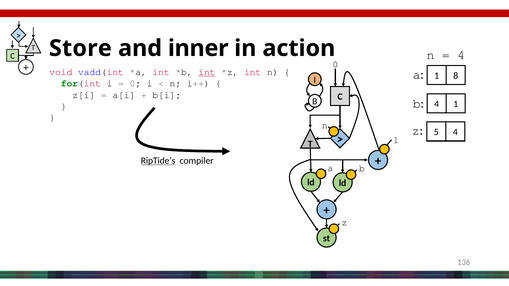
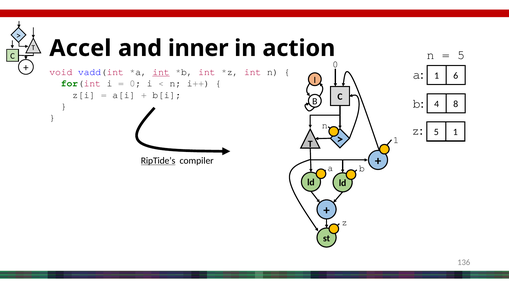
Store: Store -> Accel (80, 48)
4: 4 -> 5 (461, 55)
int underline: none -> present (161, 72)
int underline: present -> none (207, 72)
8: 8 -> 6 (456, 76)
4 1: 1 -> 8 (456, 104)
5 4: 4 -> 1 (455, 132)
